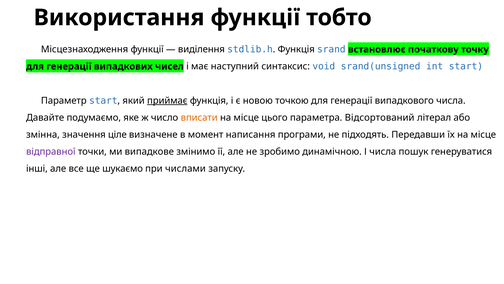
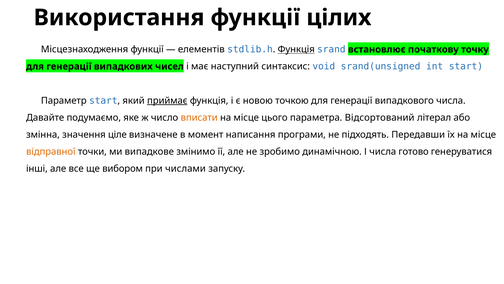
тобто: тобто -> цілих (339, 18)
виділення: виділення -> елементів (201, 49)
Функція underline: none -> present (296, 49)
відправної colour: purple -> orange (51, 151)
пошук: пошук -> готово (414, 151)
шукаємо: шукаємо -> вибором (123, 168)
